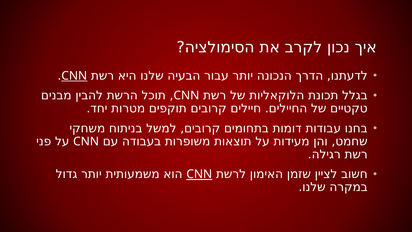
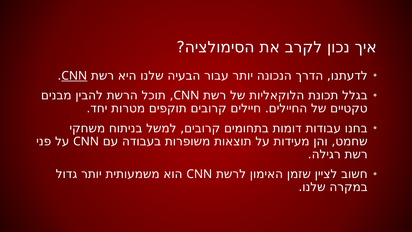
CNN underline: present -> none (199, 174)
